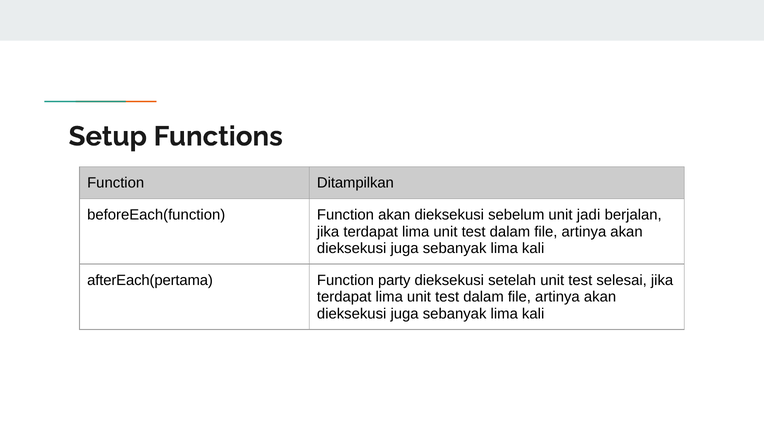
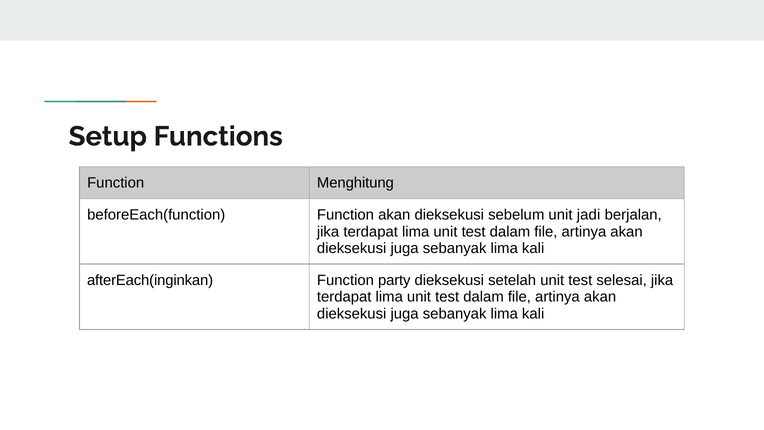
Ditampilkan: Ditampilkan -> Menghitung (355, 183)
afterEach(pertama: afterEach(pertama -> afterEach(inginkan (150, 280)
